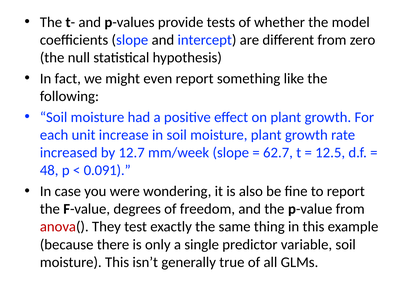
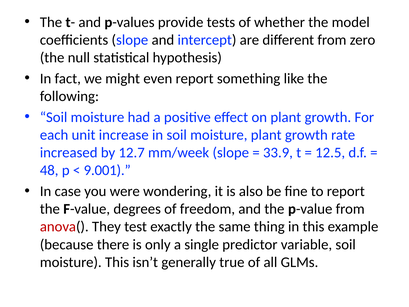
62.7: 62.7 -> 33.9 (278, 153)
0.091: 0.091 -> 9.001 (107, 170)
